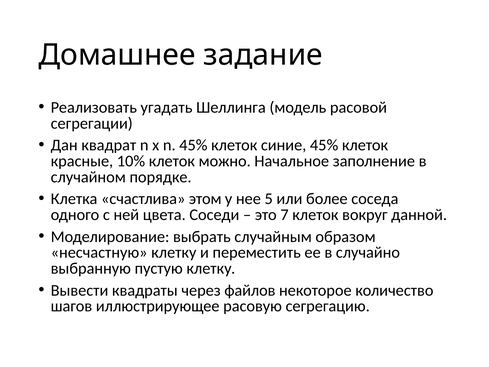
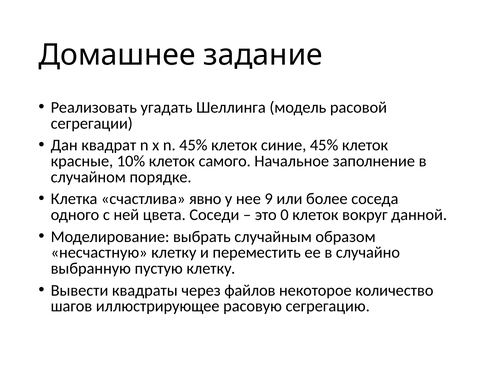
можно: можно -> самого (225, 161)
этом: этом -> явно (205, 199)
5: 5 -> 9 (269, 199)
7: 7 -> 0 (284, 215)
